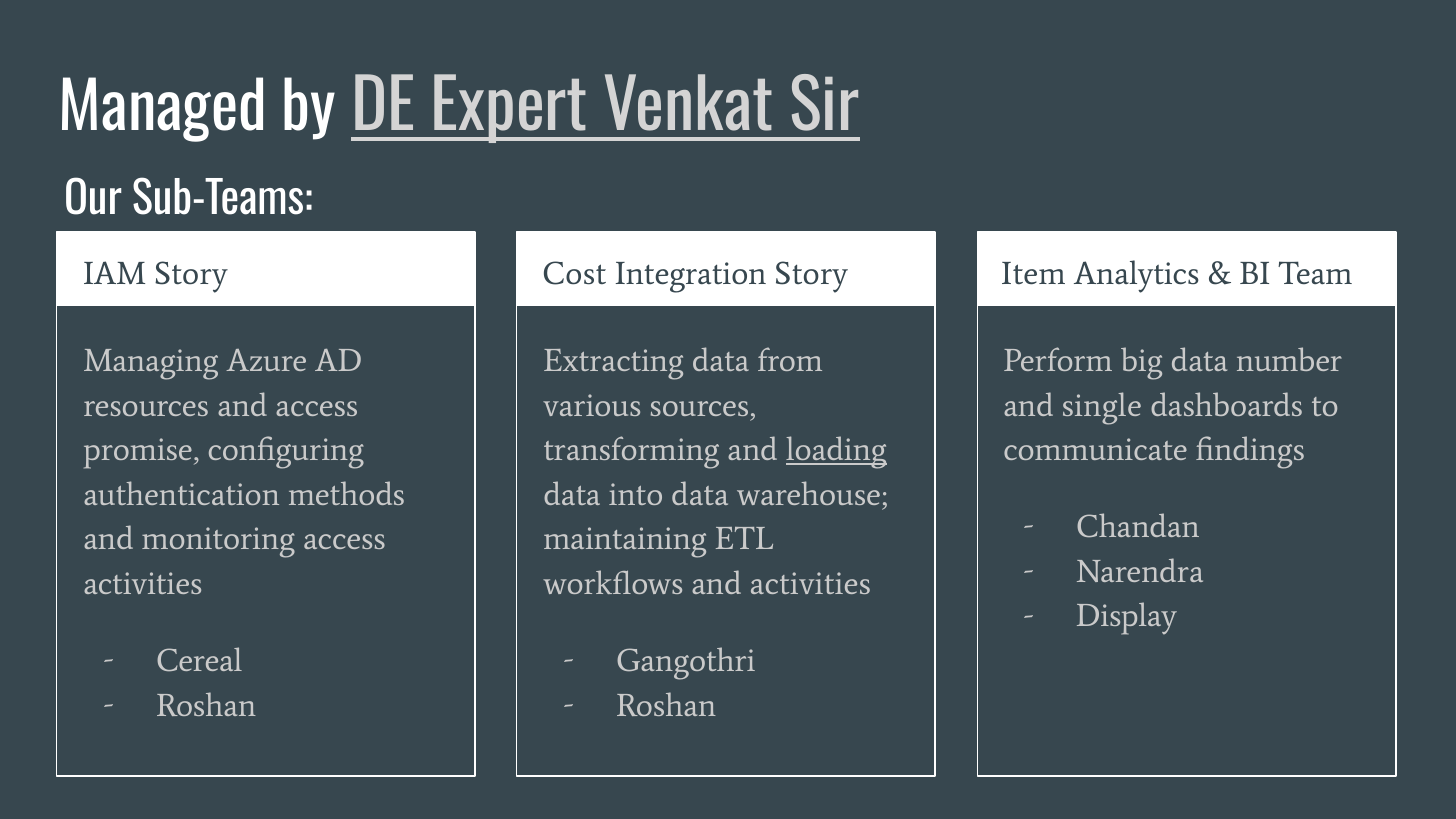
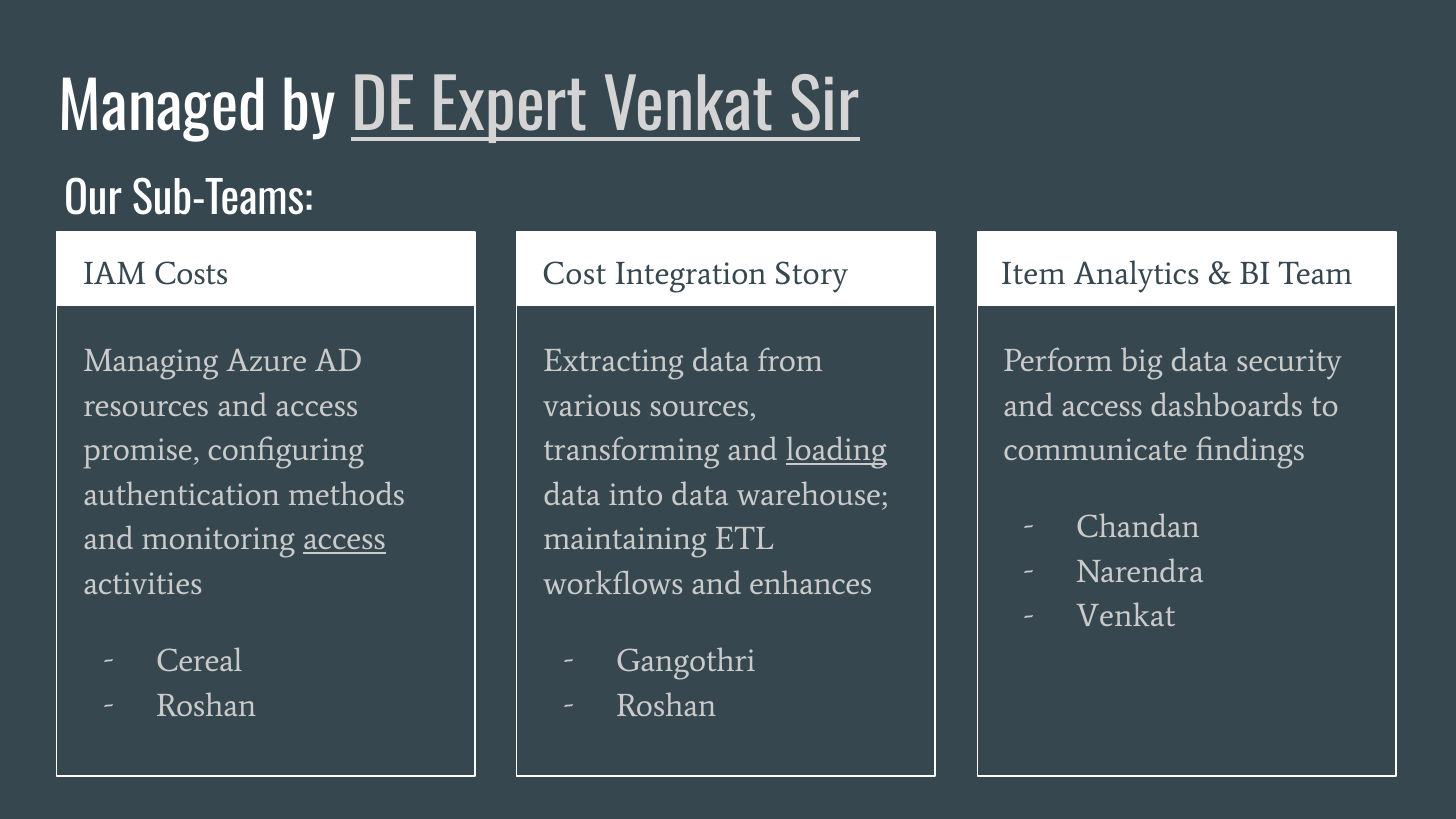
IAM Story: Story -> Costs (191, 274)
number: number -> security (1289, 361)
single: single -> access (1102, 405)
access underline: none -> present (344, 539)
and activities: activities -> enhances (811, 584)
Display: Display -> Venkat (1126, 616)
